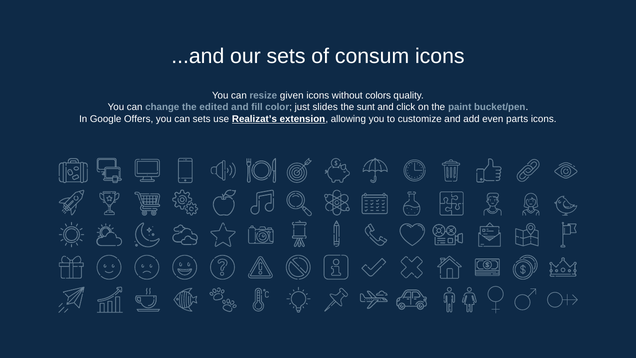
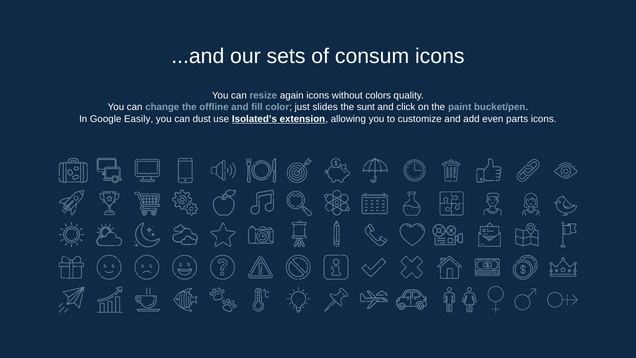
given: given -> again (292, 95)
edited: edited -> offline (214, 107)
Offers: Offers -> Easily (139, 119)
can sets: sets -> dust (202, 119)
Realizat’s: Realizat’s -> Isolated’s (254, 119)
